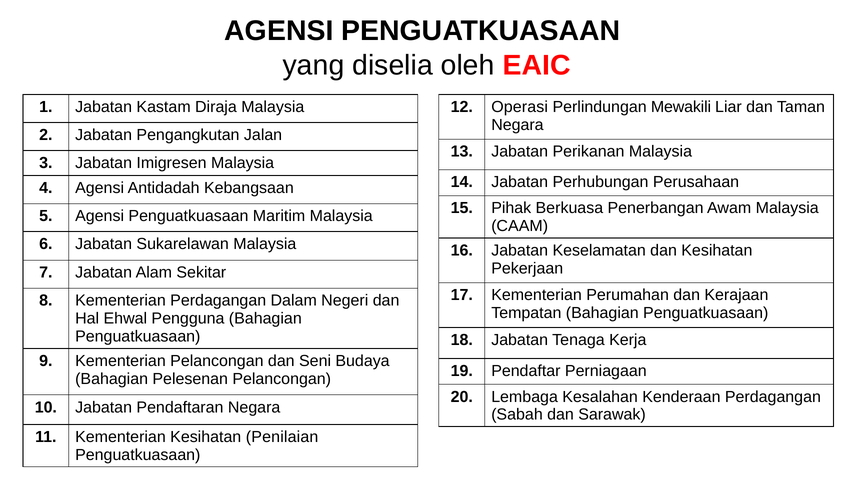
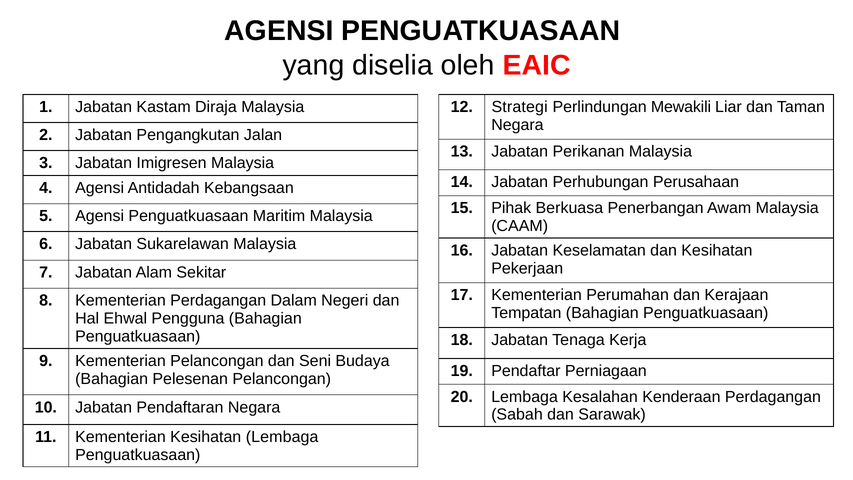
Operasi: Operasi -> Strategi (520, 107)
Kesihatan Penilaian: Penilaian -> Lembaga (282, 437)
